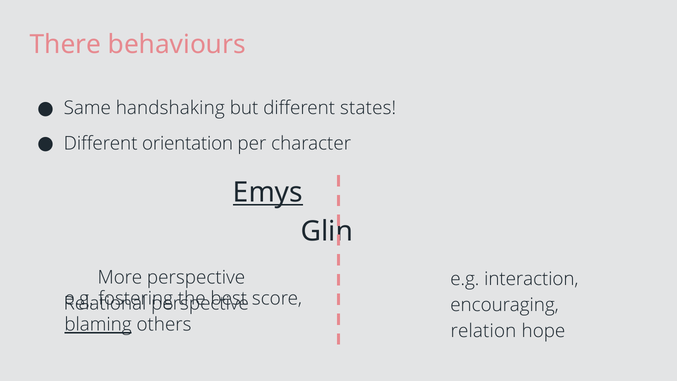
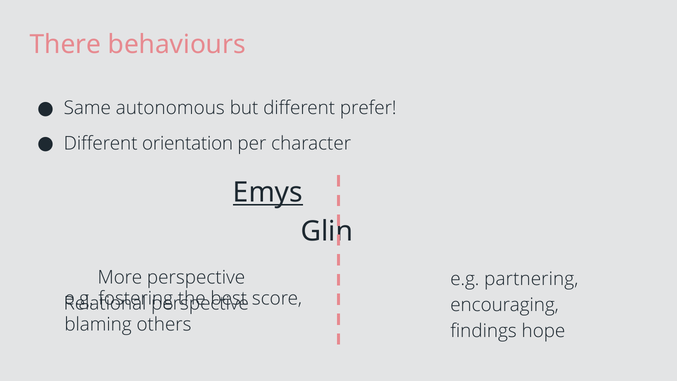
handshaking: handshaking -> autonomous (170, 108)
states: states -> prefer (368, 108)
interaction: interaction -> partnering (531, 279)
blaming underline: present -> none (98, 325)
relation: relation -> findings (483, 331)
